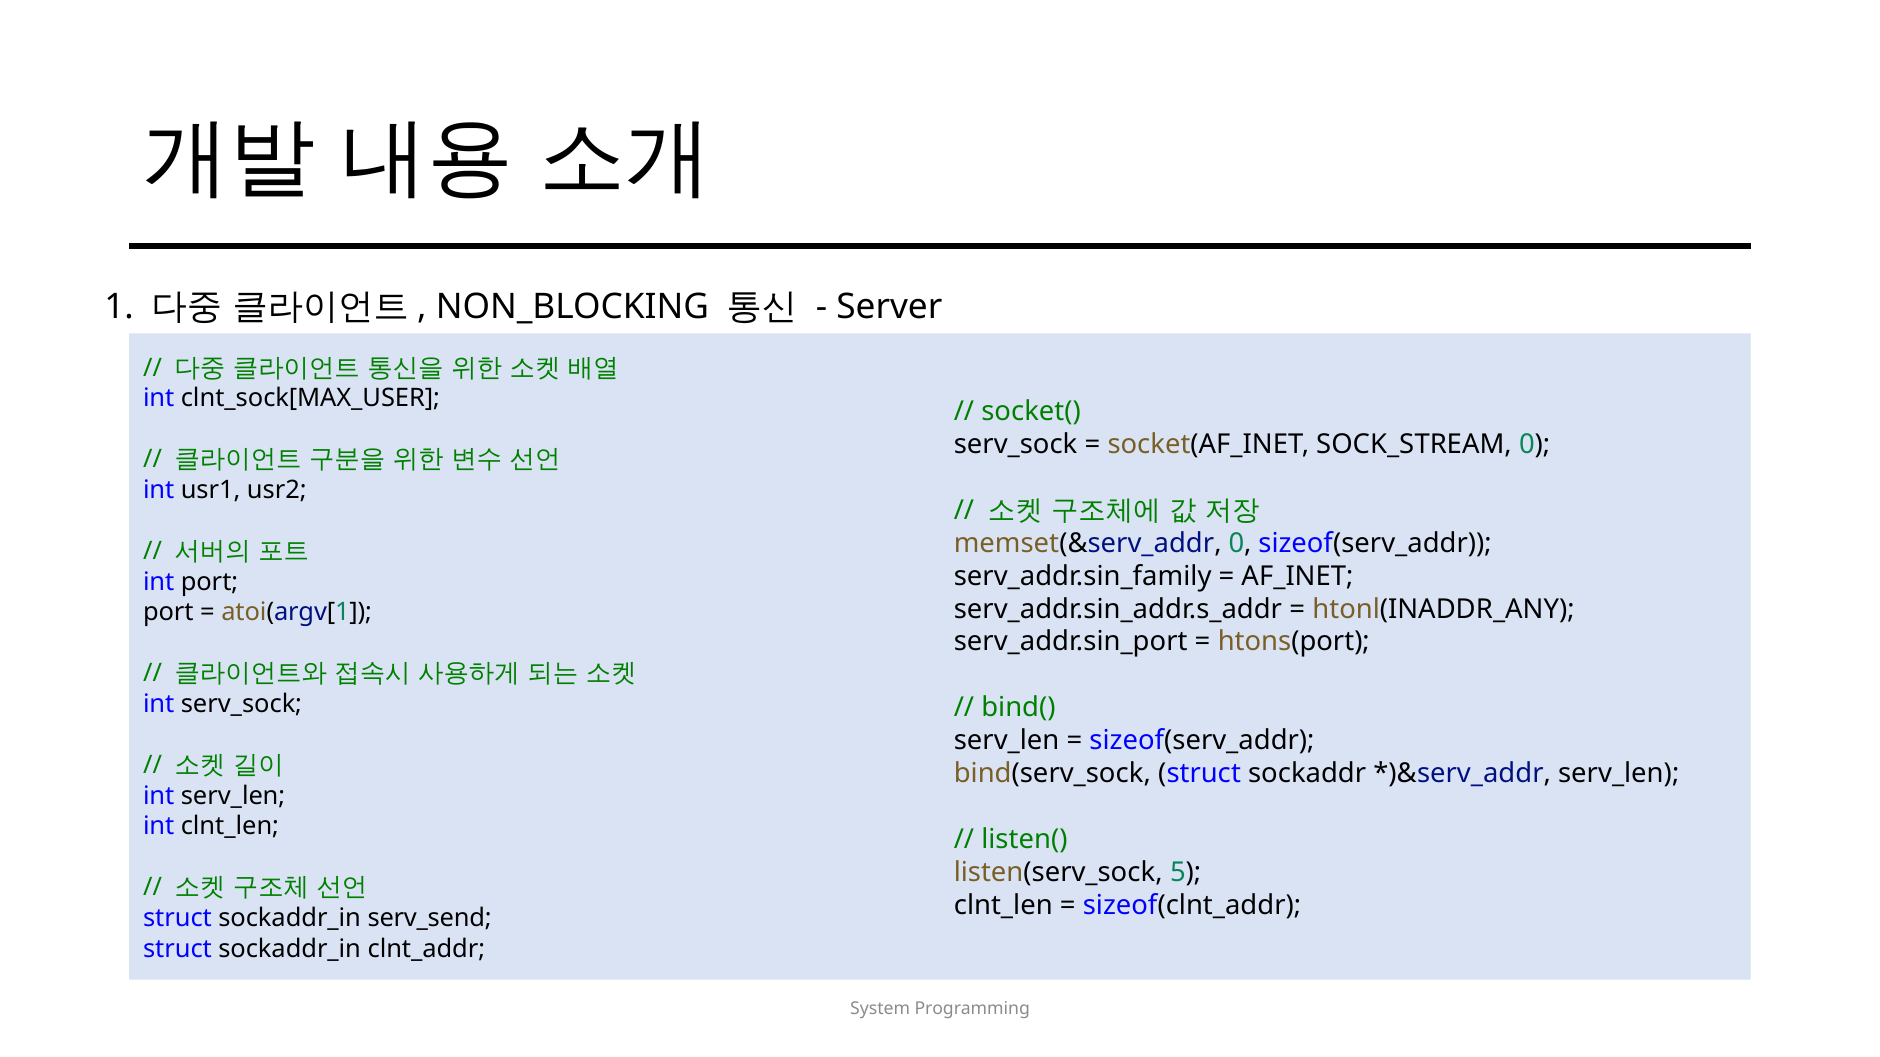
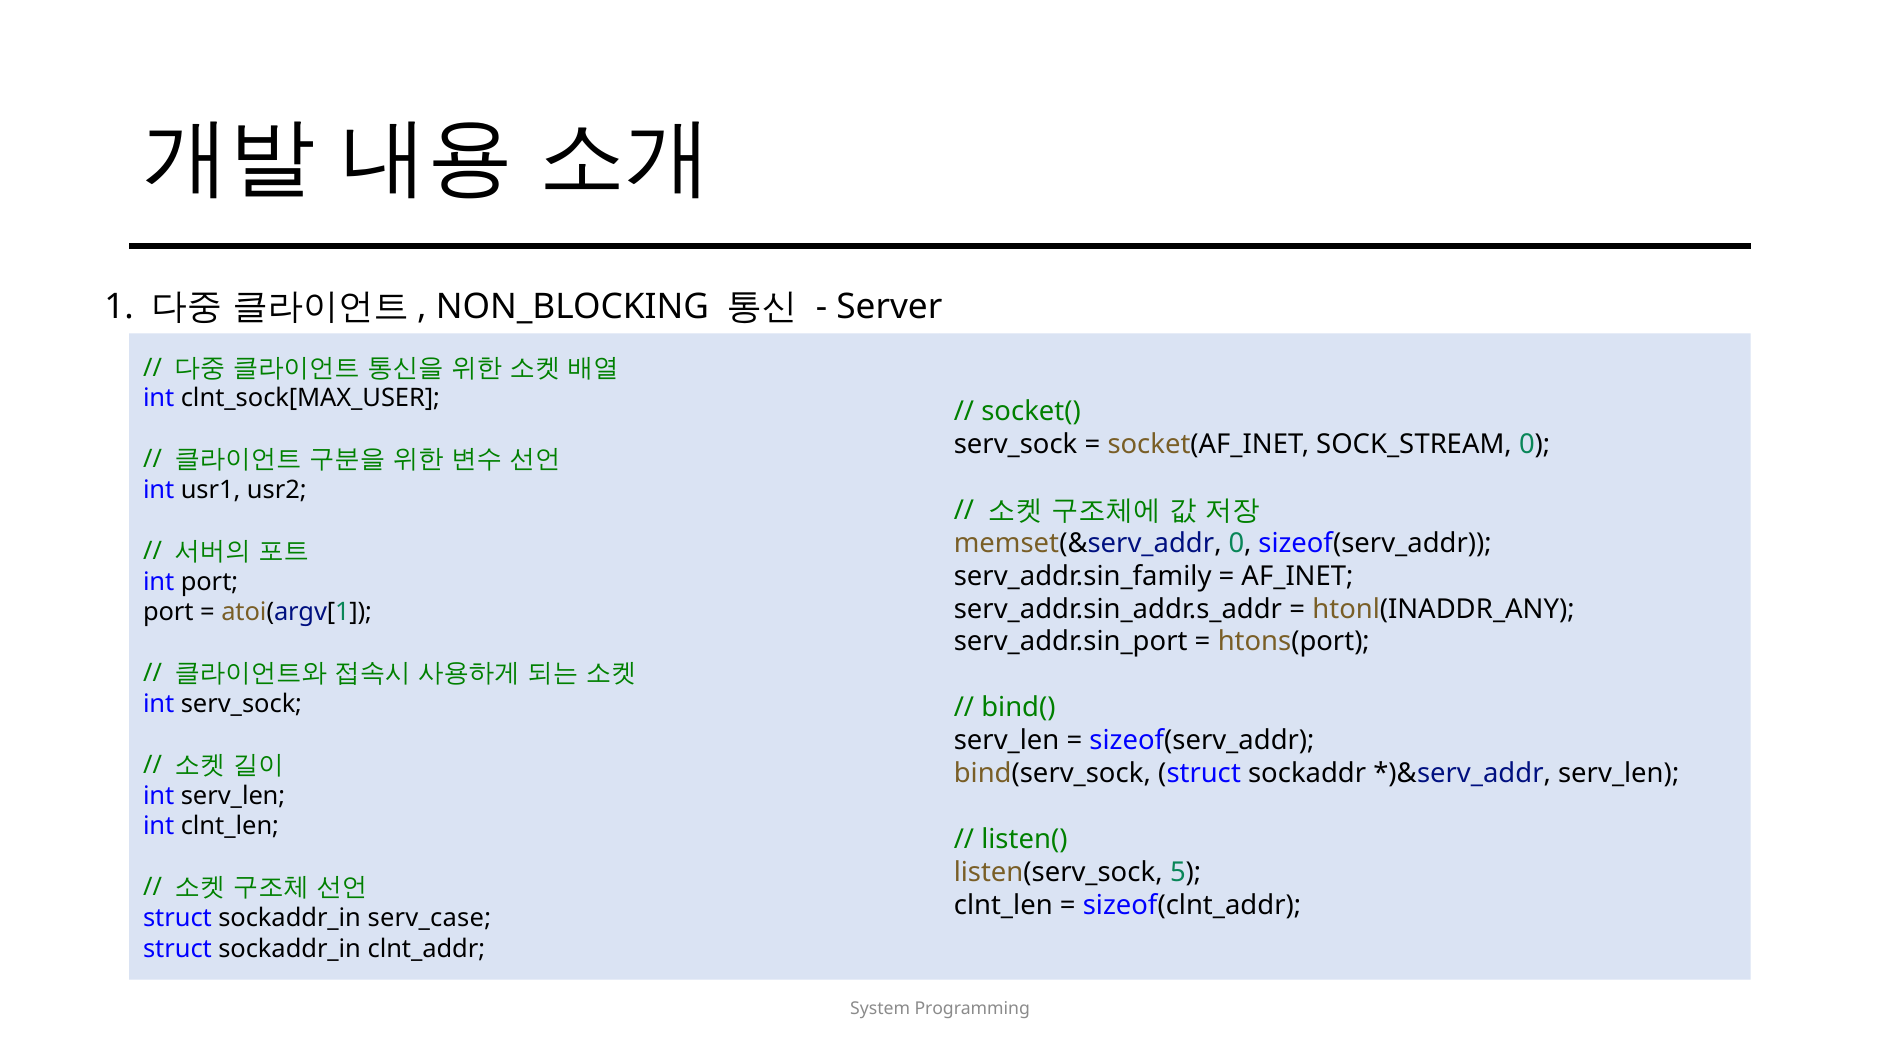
serv_send: serv_send -> serv_case (429, 919)
